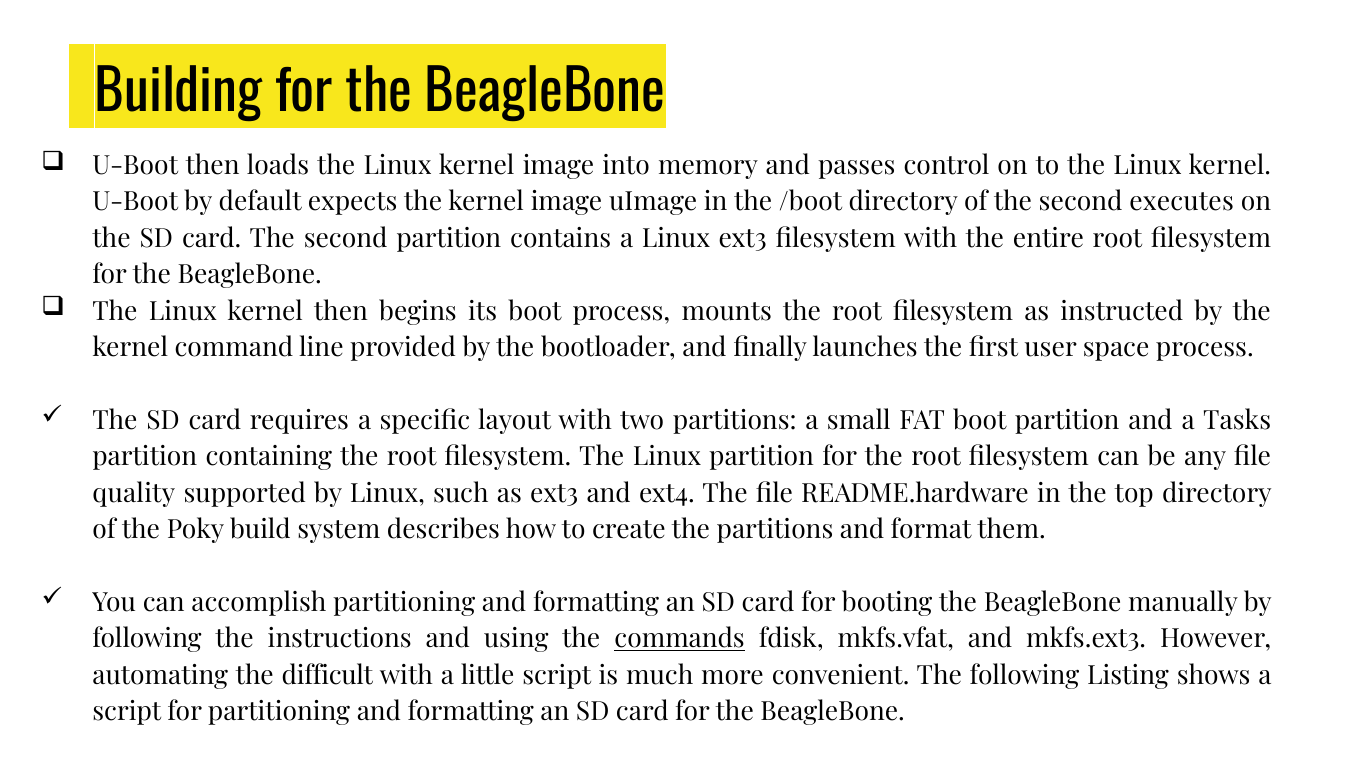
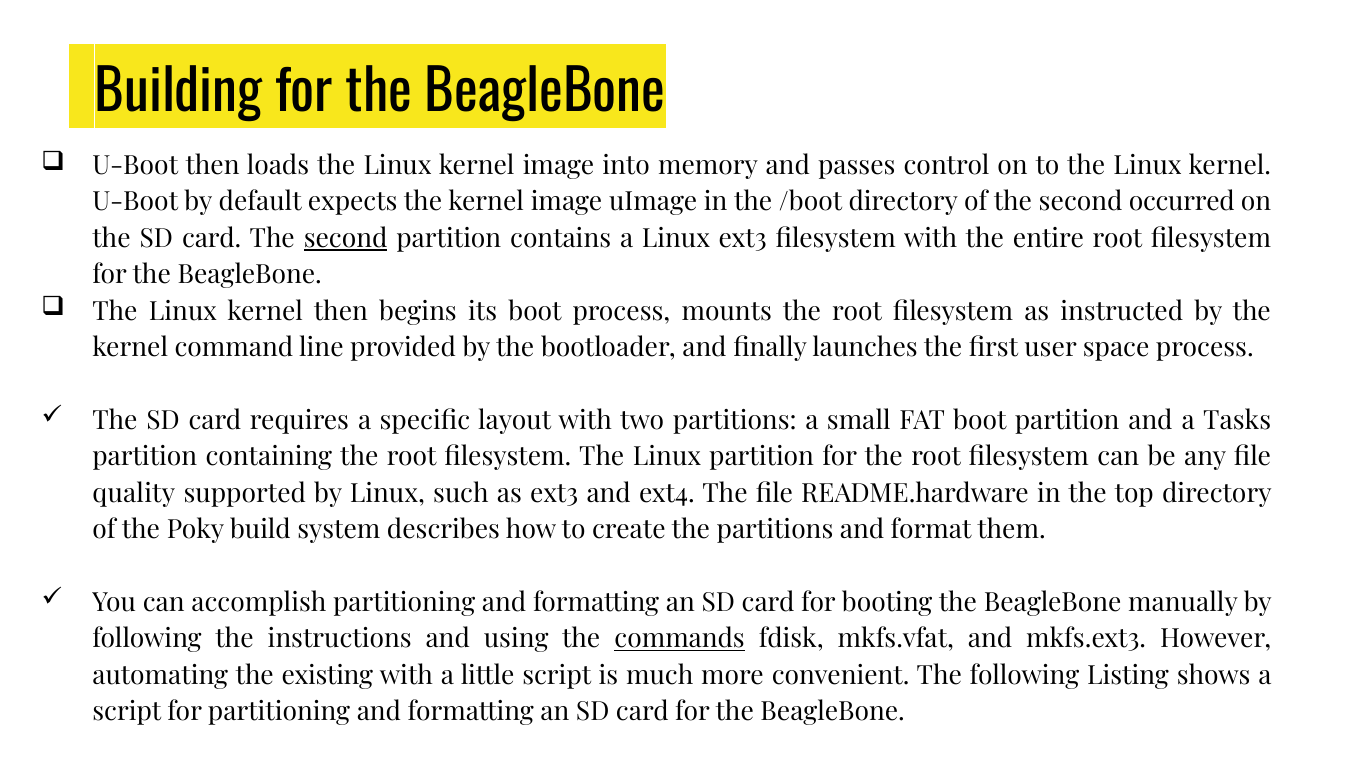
executes: executes -> occurred (1182, 202)
second underline: none -> present (346, 239)
difficult: difficult -> existing (327, 676)
